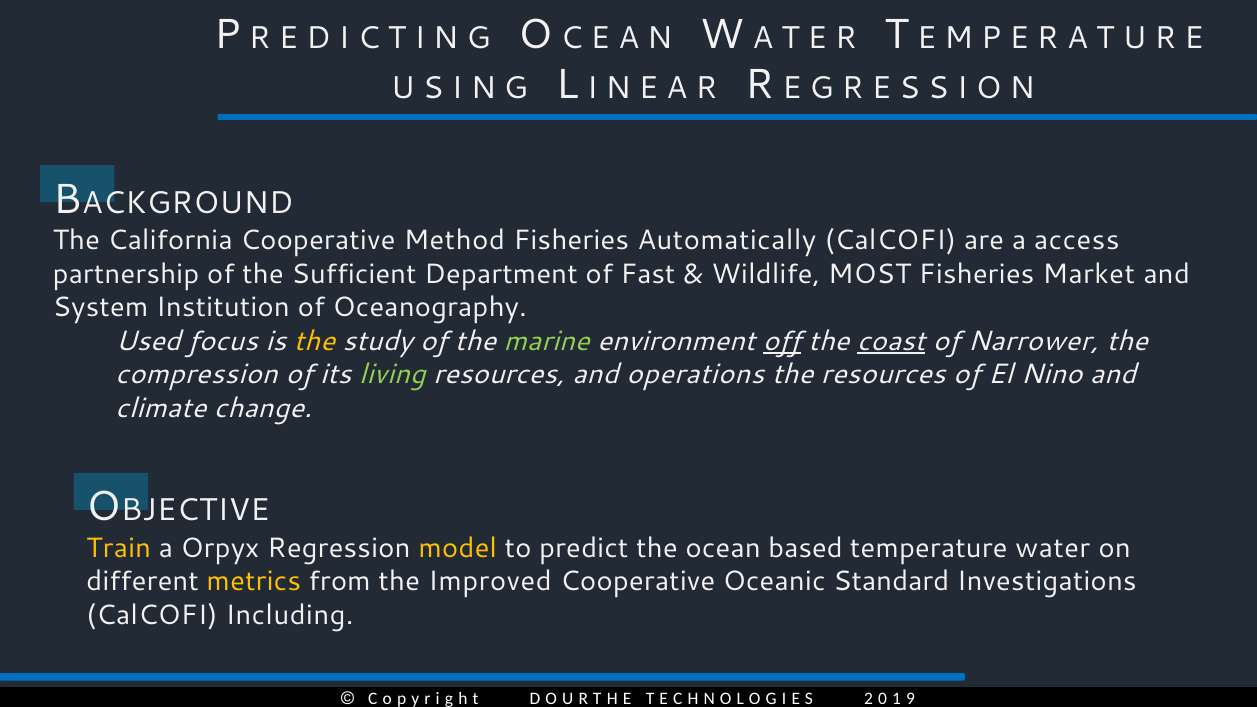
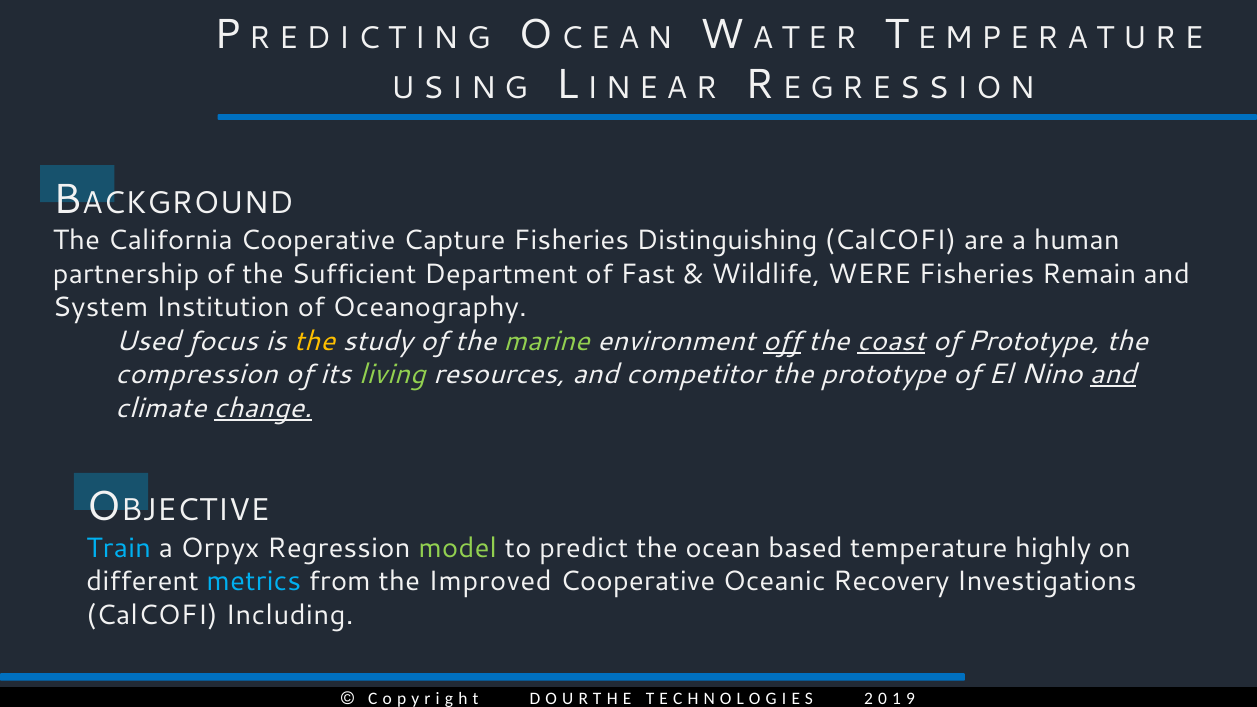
Method: Method -> Capture (454, 240)
Automatically: Automatically -> Distinguishing (727, 240)
access: access -> human (1077, 240)
MOST: MOST -> WERE (870, 274)
Market: Market -> Remain (1089, 274)
of Narrower: Narrower -> Prototype (1033, 341)
operations: operations -> competitor (695, 374)
the resources: resources -> prototype (883, 374)
and underline: none -> present (1113, 374)
change underline: none -> present (263, 408)
Train colour: yellow -> light blue (119, 548)
model colour: yellow -> light green (458, 548)
water: water -> highly (1053, 548)
metrics colour: yellow -> light blue (254, 582)
Standard: Standard -> Recovery (891, 582)
